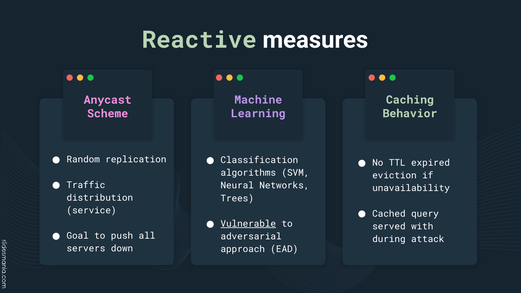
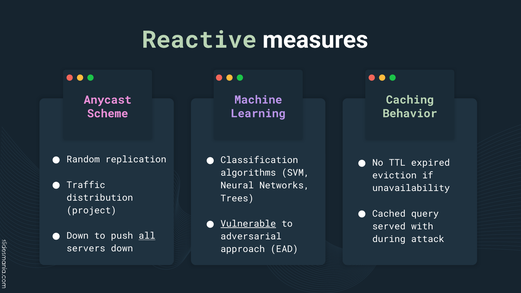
service: service -> project (91, 210)
Goal: Goal -> Down (78, 236)
all underline: none -> present (147, 236)
